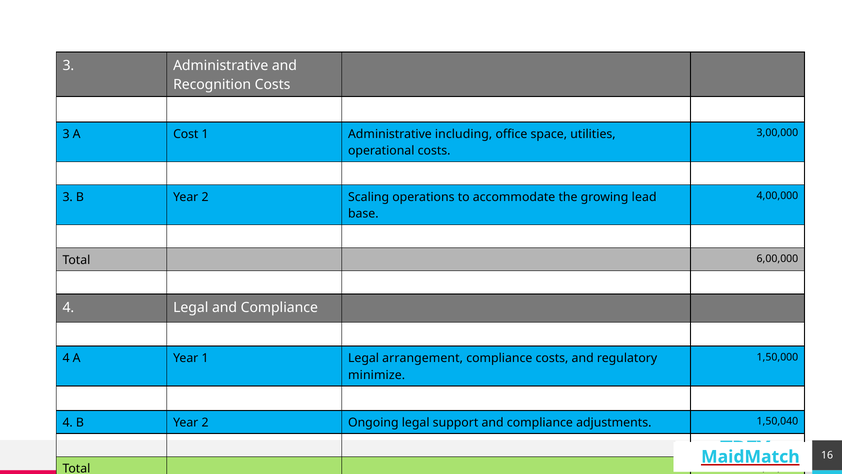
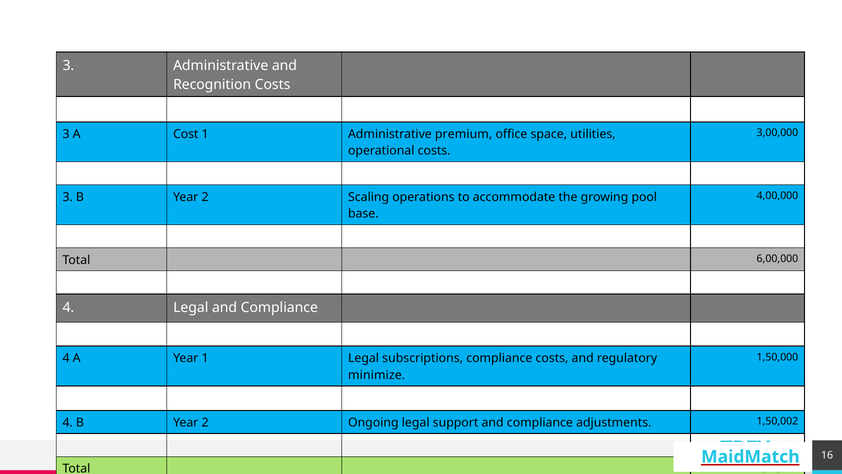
including: including -> premium (464, 134)
lead: lead -> pool (644, 197)
arrangement: arrangement -> subscriptions (423, 358)
1,50,040: 1,50,040 -> 1,50,002 (777, 421)
